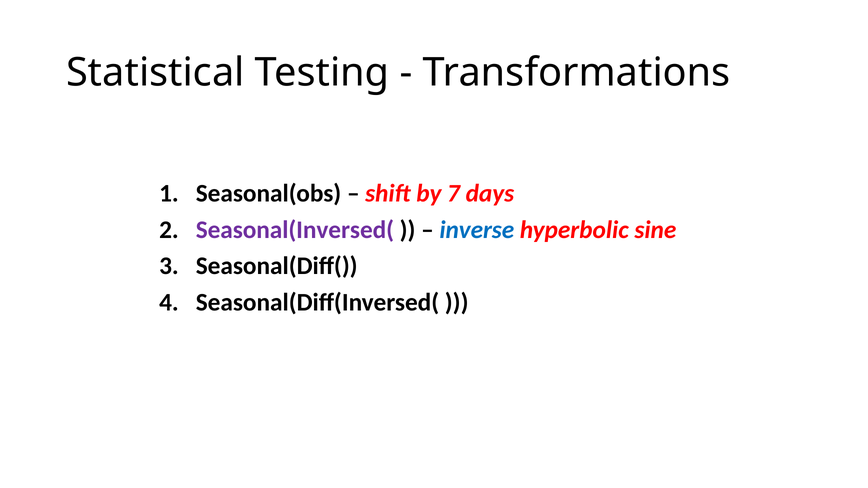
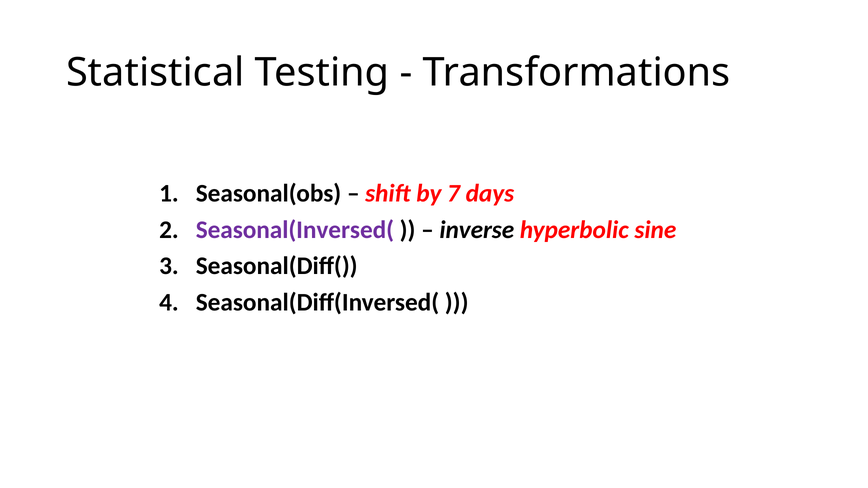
inverse colour: blue -> black (477, 230)
